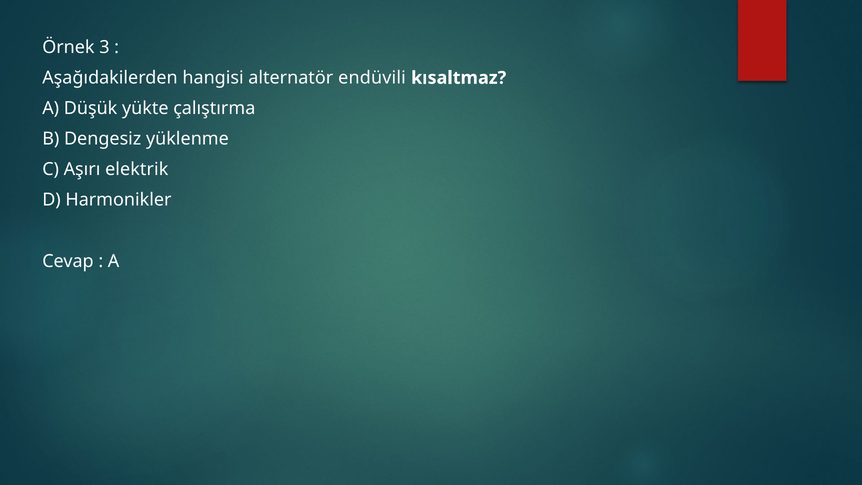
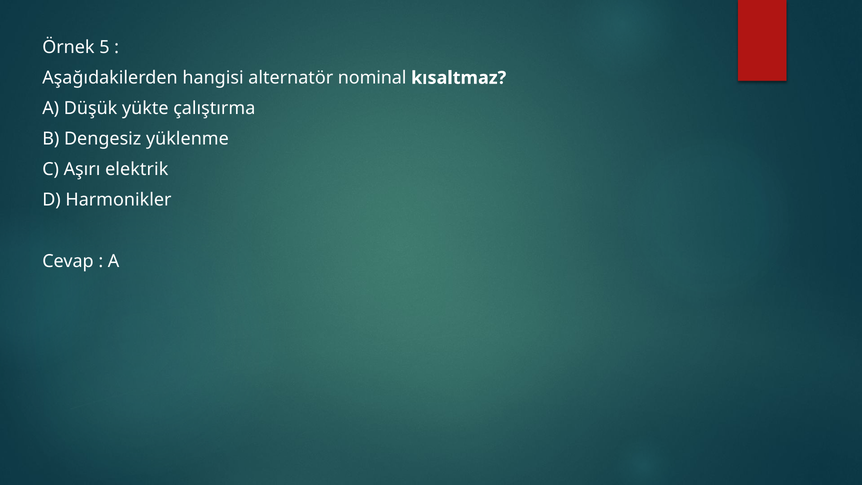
3: 3 -> 5 (104, 47)
endüvili: endüvili -> nominal (372, 78)
